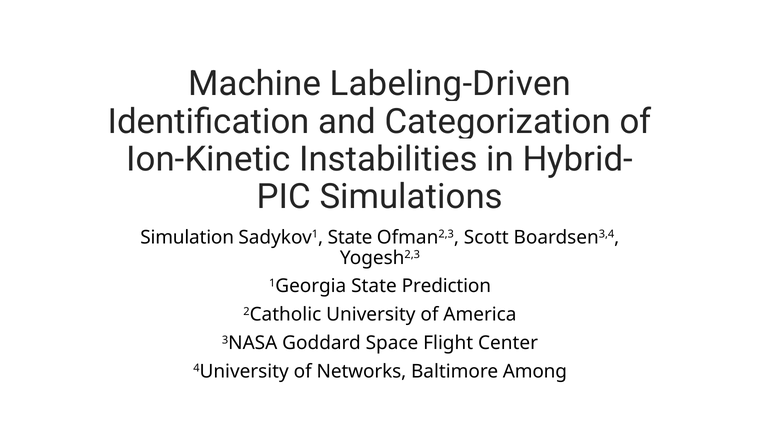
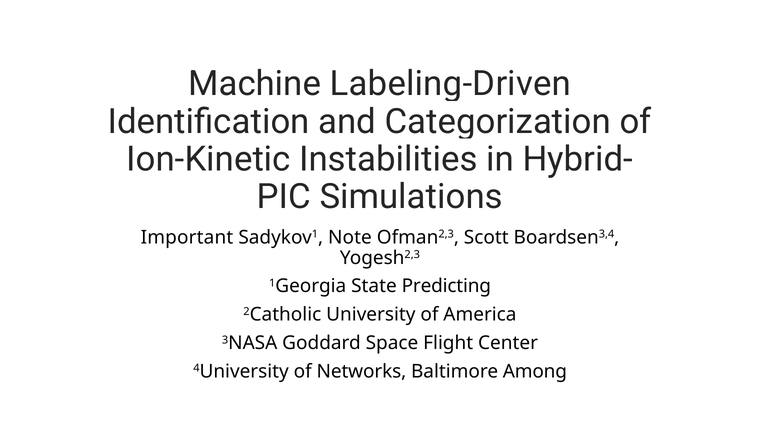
Simulation: Simulation -> Important (187, 238)
Sadykov1 State: State -> Note (350, 238)
Prediction: Prediction -> Predicting (446, 286)
